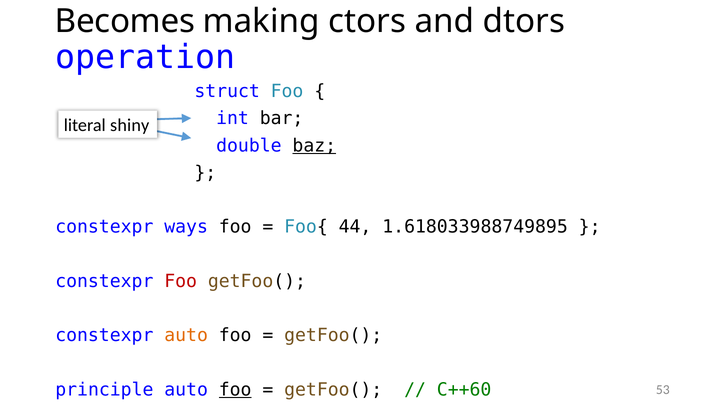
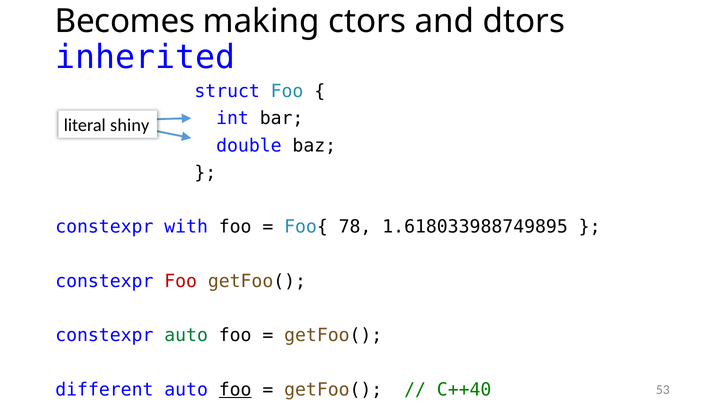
operation: operation -> inherited (145, 57)
baz underline: present -> none (314, 145)
ways: ways -> with (186, 227)
44: 44 -> 78 (355, 227)
auto colour: orange -> green (186, 335)
principle: principle -> different (104, 390)
C++60: C++60 -> C++40 (464, 390)
